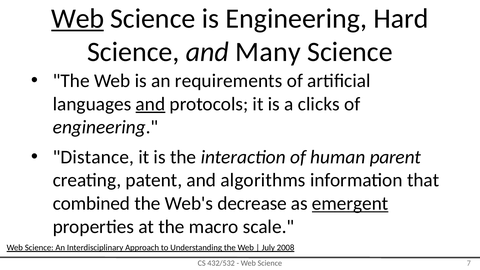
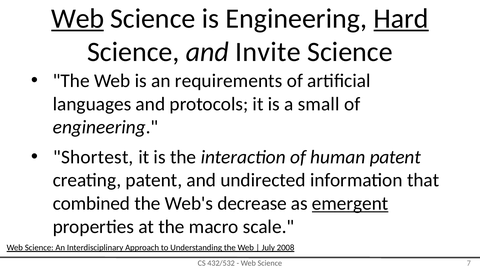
Hard underline: none -> present (401, 18)
Many: Many -> Invite (268, 52)
and underline: present -> none (150, 104)
clicks: clicks -> small (319, 104)
Distance: Distance -> Shortest (93, 157)
human parent: parent -> patent (395, 157)
algorithms: algorithms -> undirected (263, 180)
